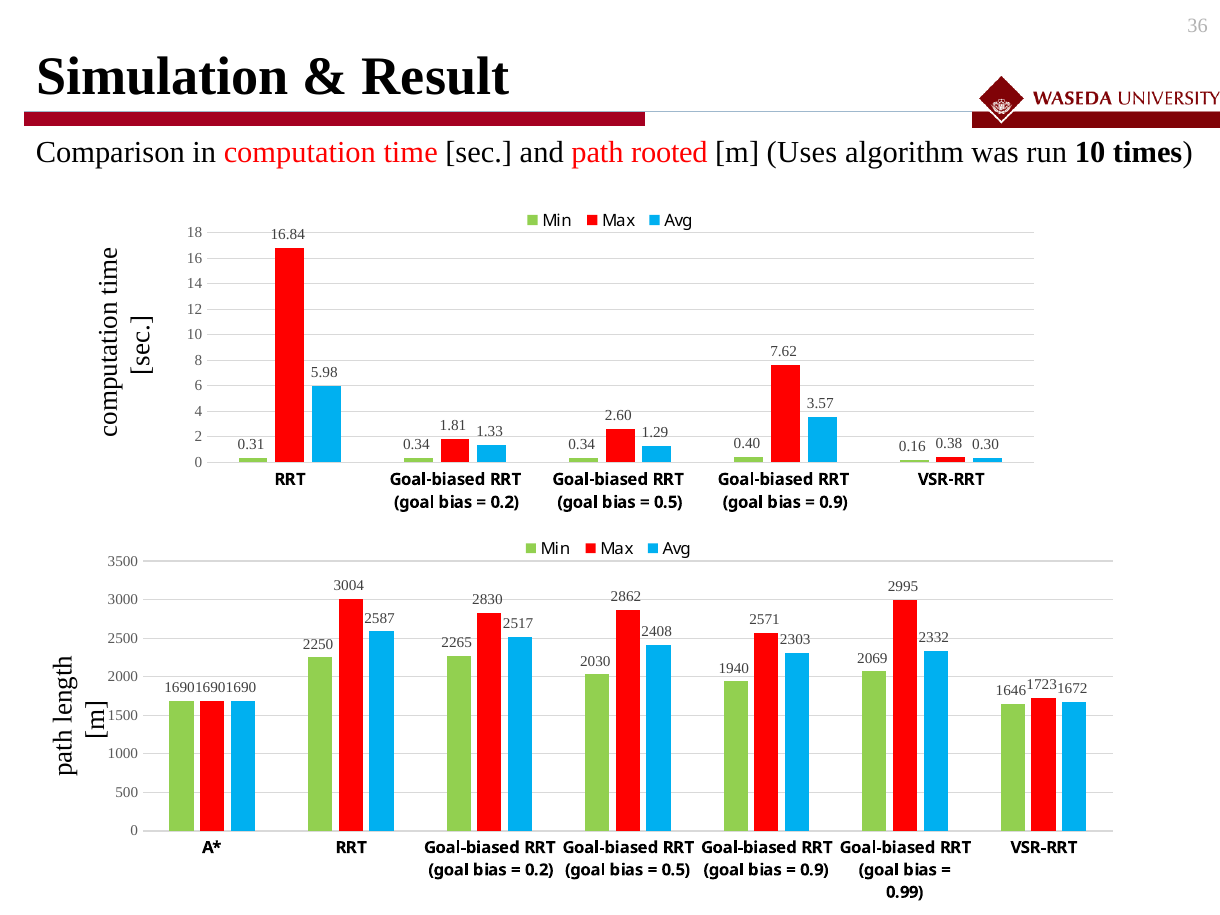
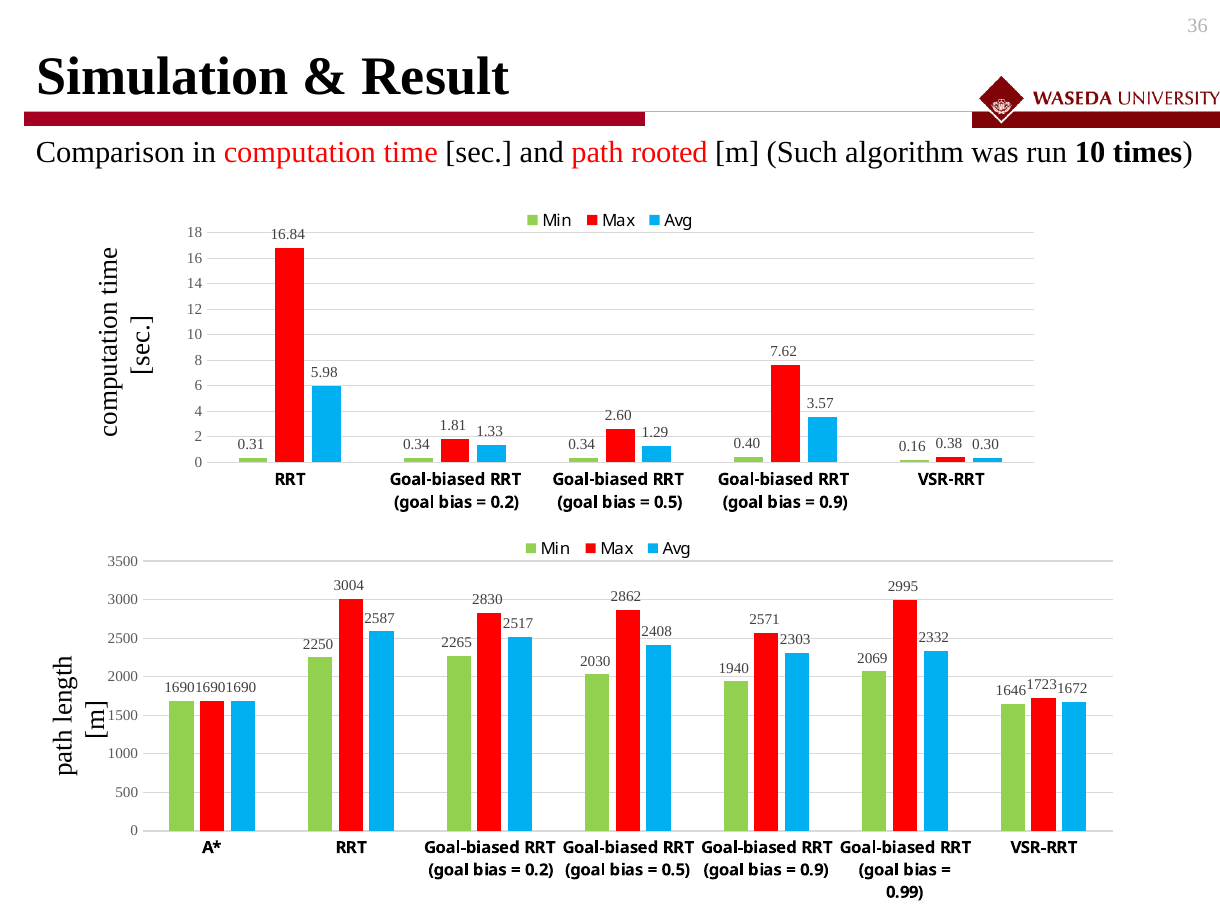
Uses: Uses -> Such (802, 152)
